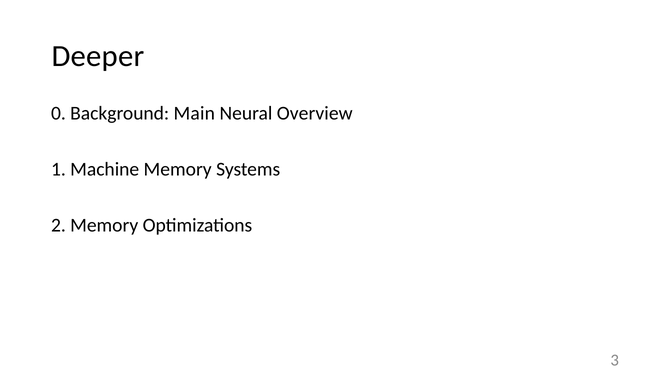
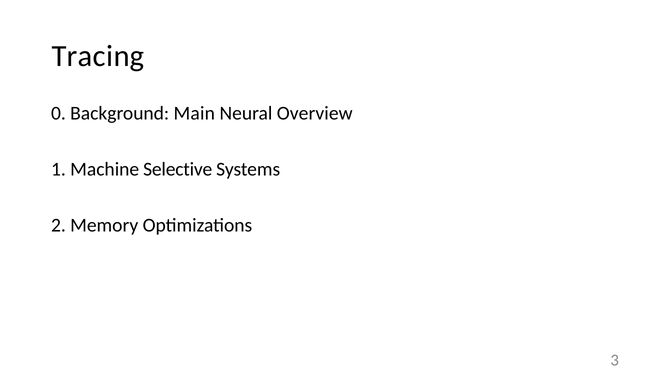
Deeper: Deeper -> Tracing (98, 56)
Machine Memory: Memory -> Selective (178, 169)
